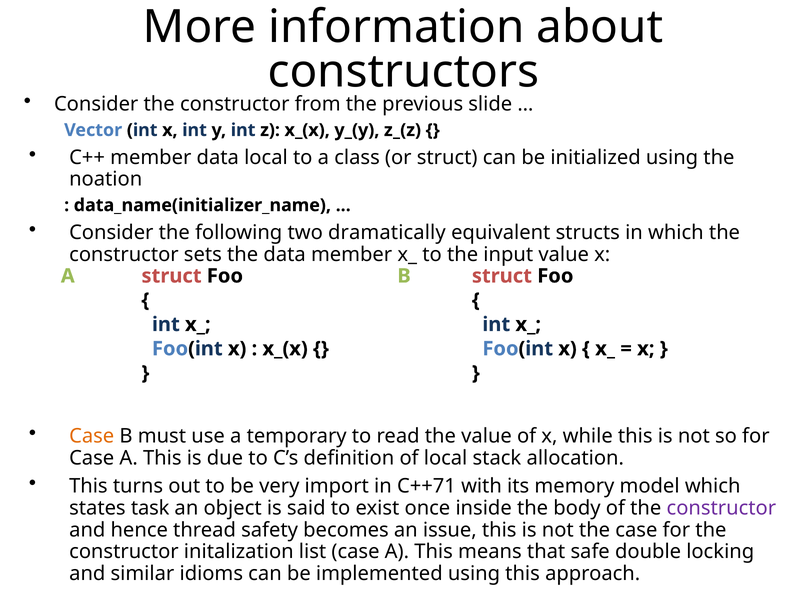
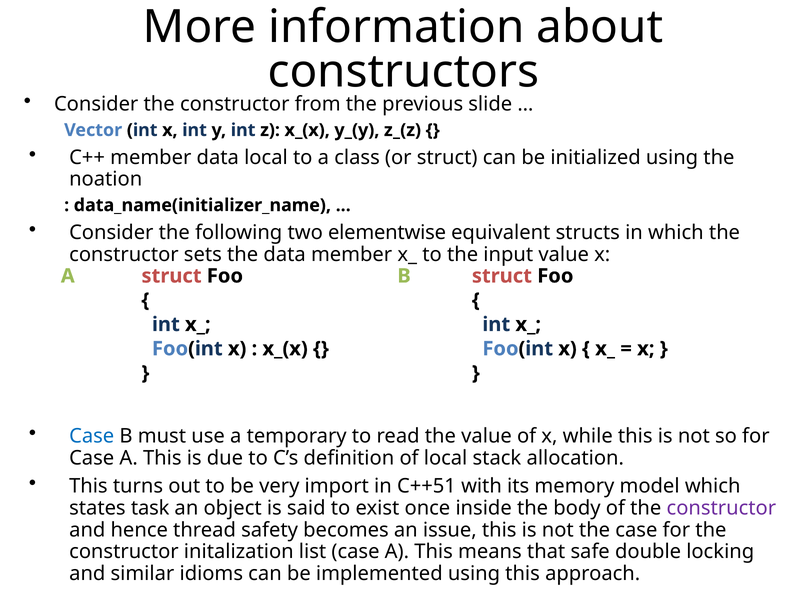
dramatically: dramatically -> elementwise (387, 232)
Case colour: orange -> blue (92, 436)
C++71: C++71 -> C++51 (426, 486)
